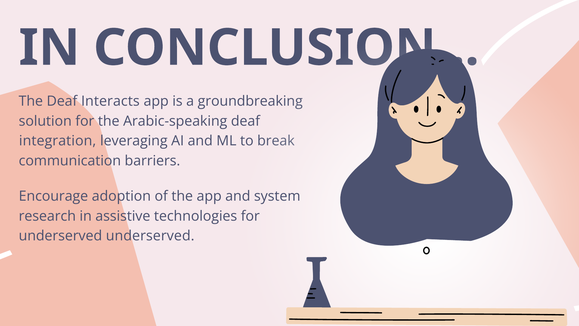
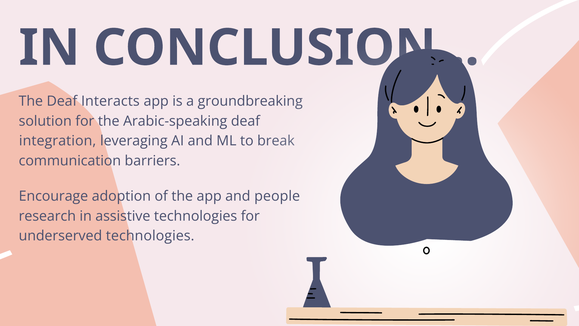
system: system -> people (277, 196)
underserved underserved: underserved -> technologies (150, 236)
